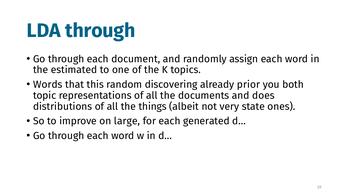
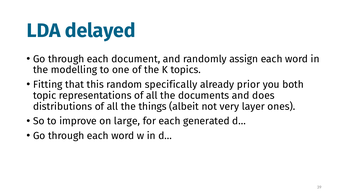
LDA through: through -> delayed (100, 31)
estimated: estimated -> modelling (74, 70)
Words: Words -> Fitting (48, 84)
discovering: discovering -> specifically (171, 84)
state: state -> layer (253, 106)
